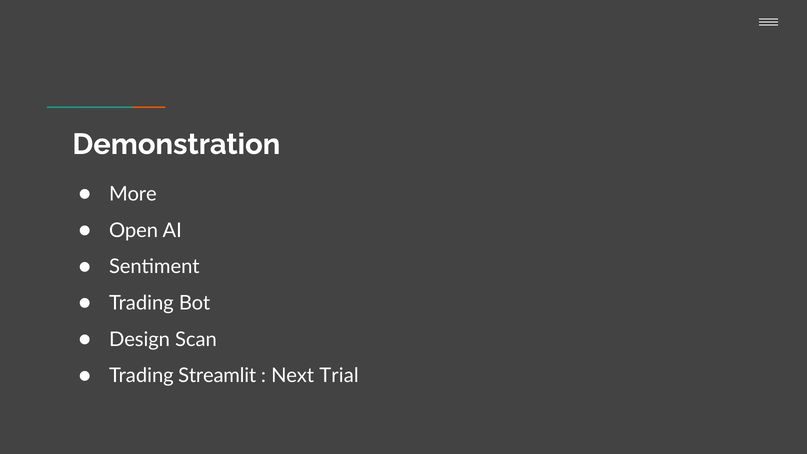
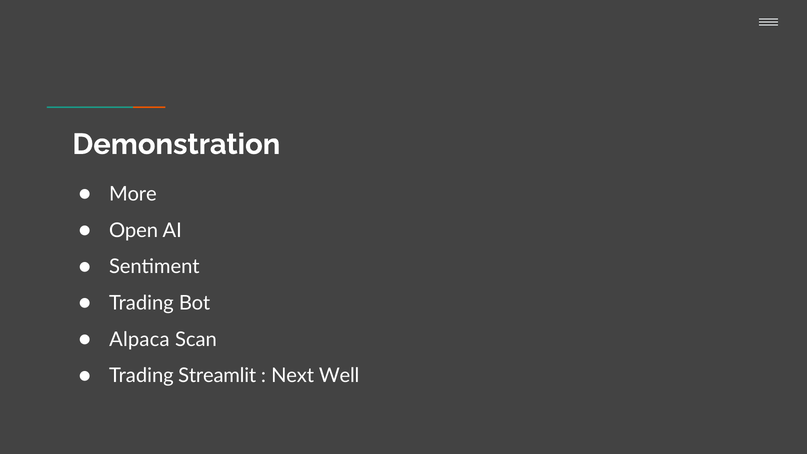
Design: Design -> Alpaca (139, 339)
Trial: Trial -> Well (339, 376)
